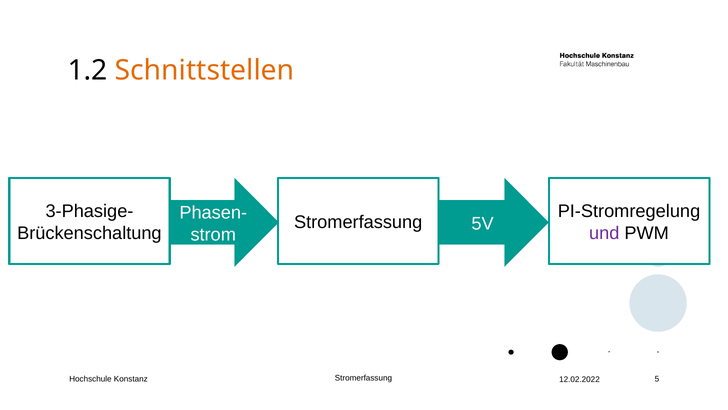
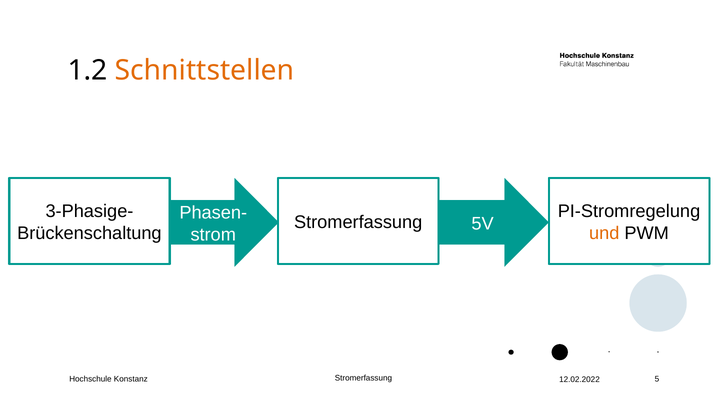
und colour: purple -> orange (604, 233)
